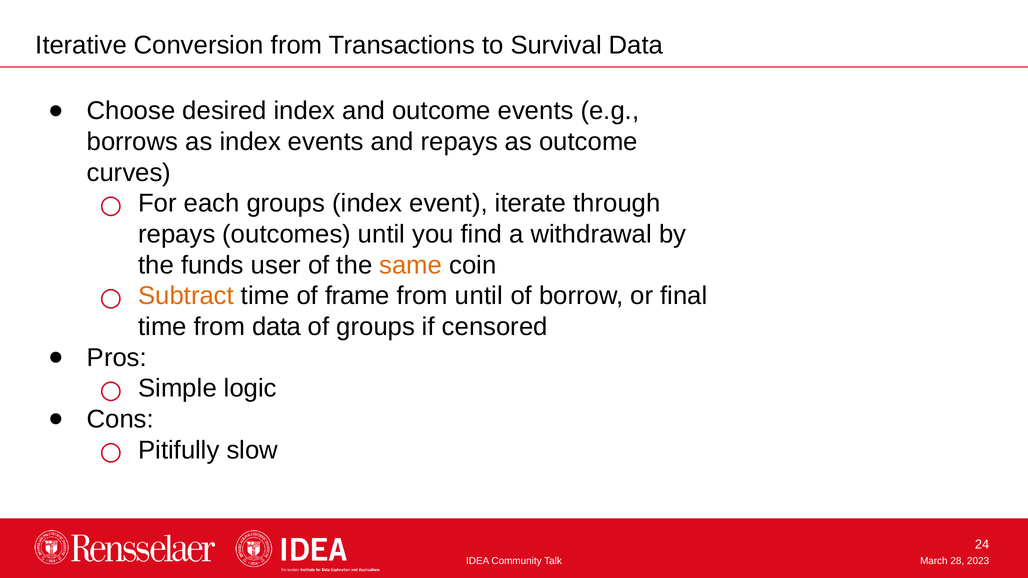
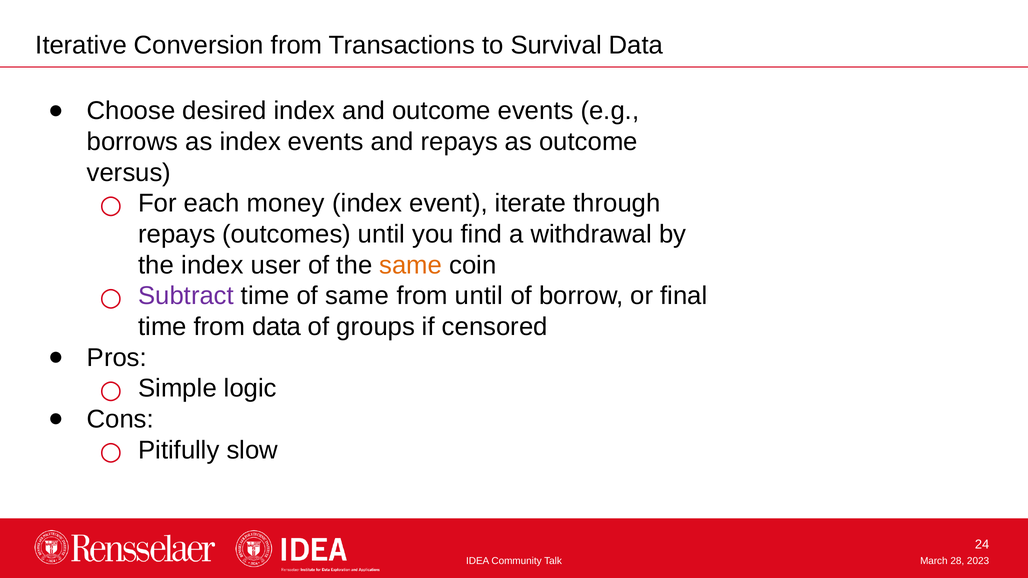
curves: curves -> versus (129, 173)
each groups: groups -> money (286, 204)
the funds: funds -> index (212, 265)
Subtract colour: orange -> purple (186, 296)
of frame: frame -> same (357, 296)
